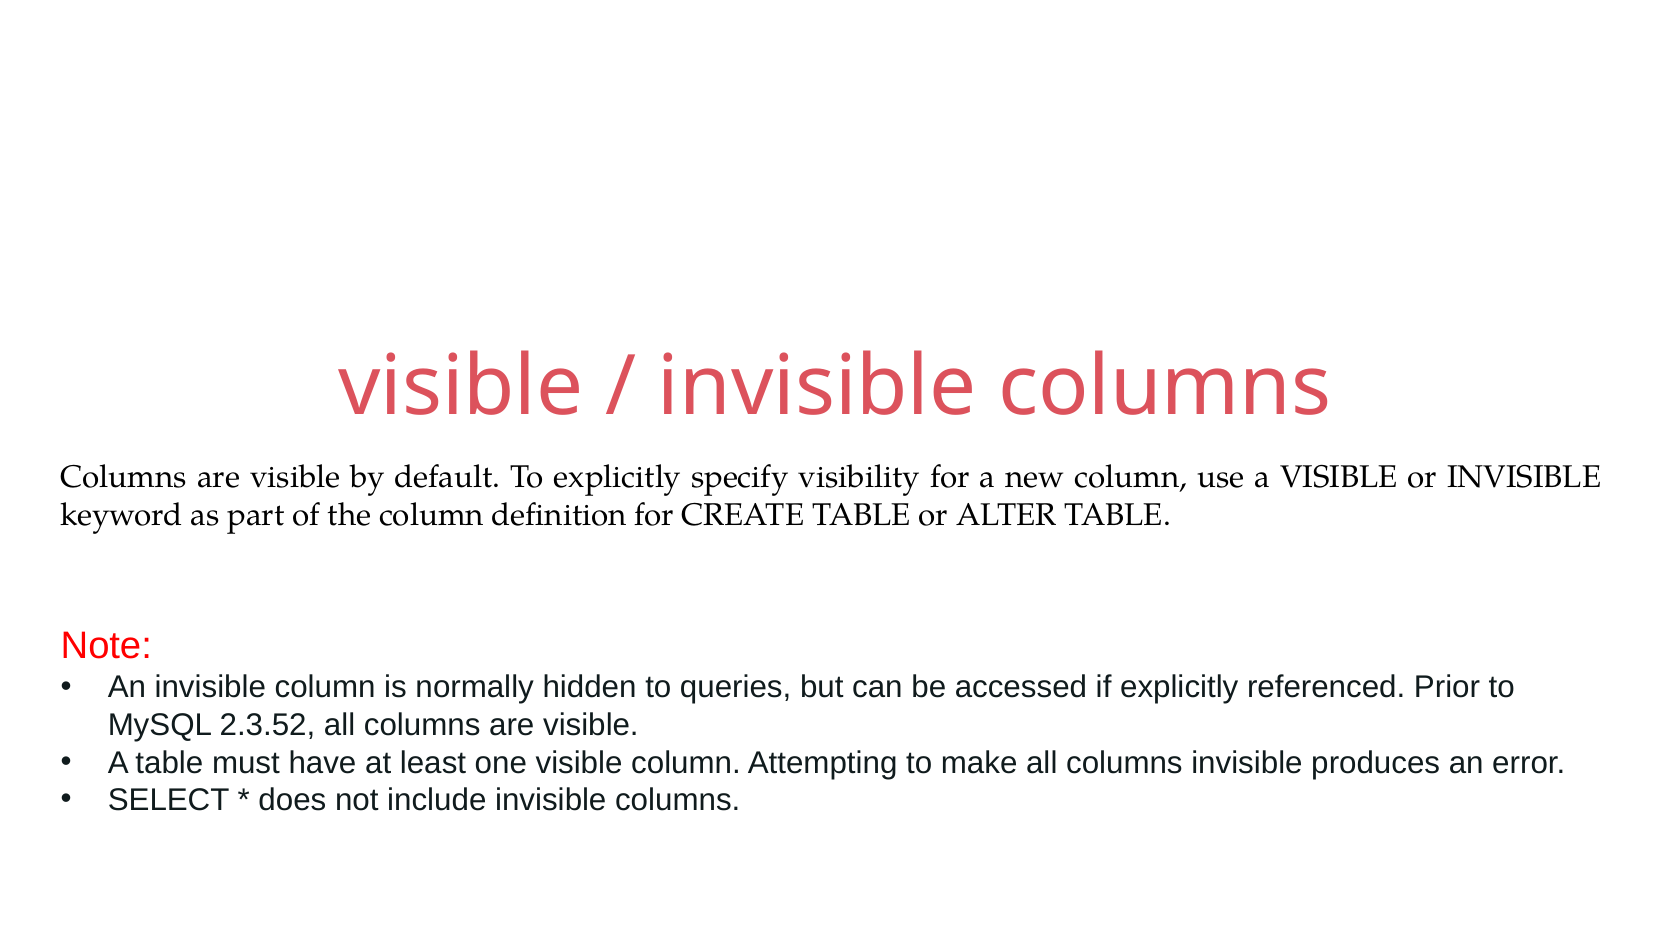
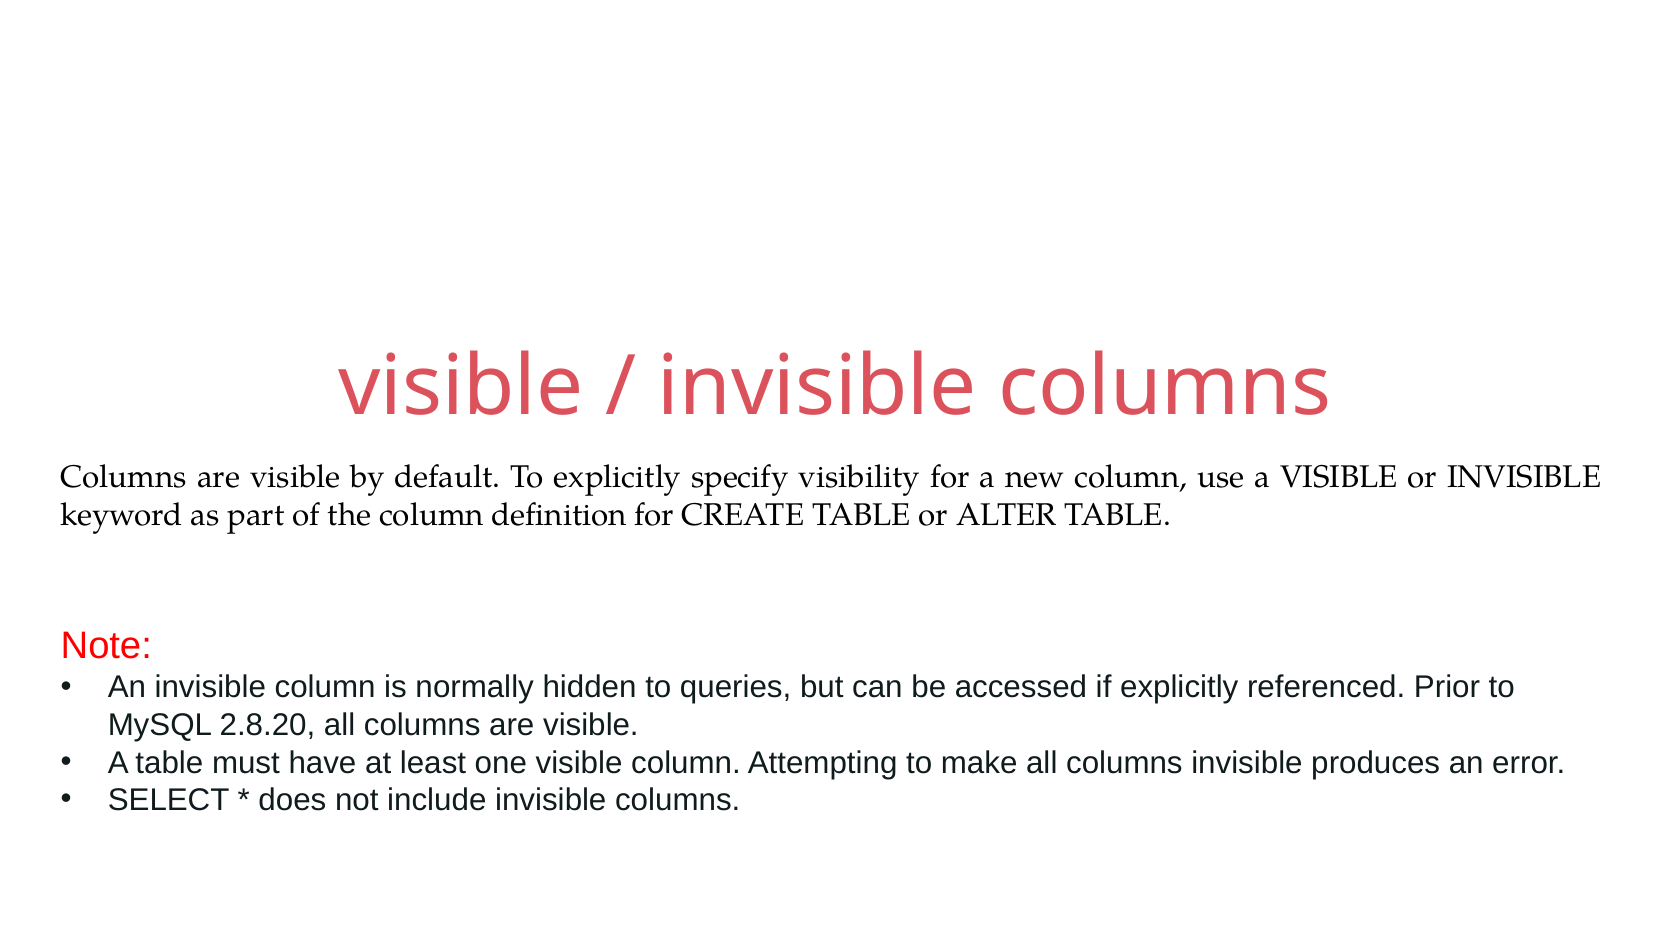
2.3.52: 2.3.52 -> 2.8.20 (267, 725)
